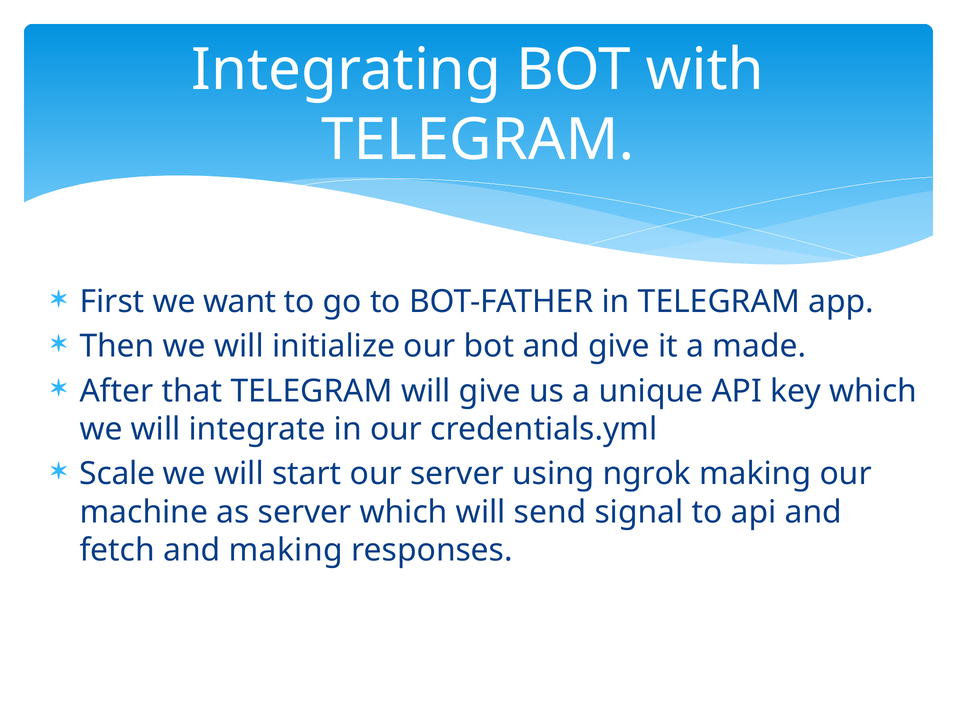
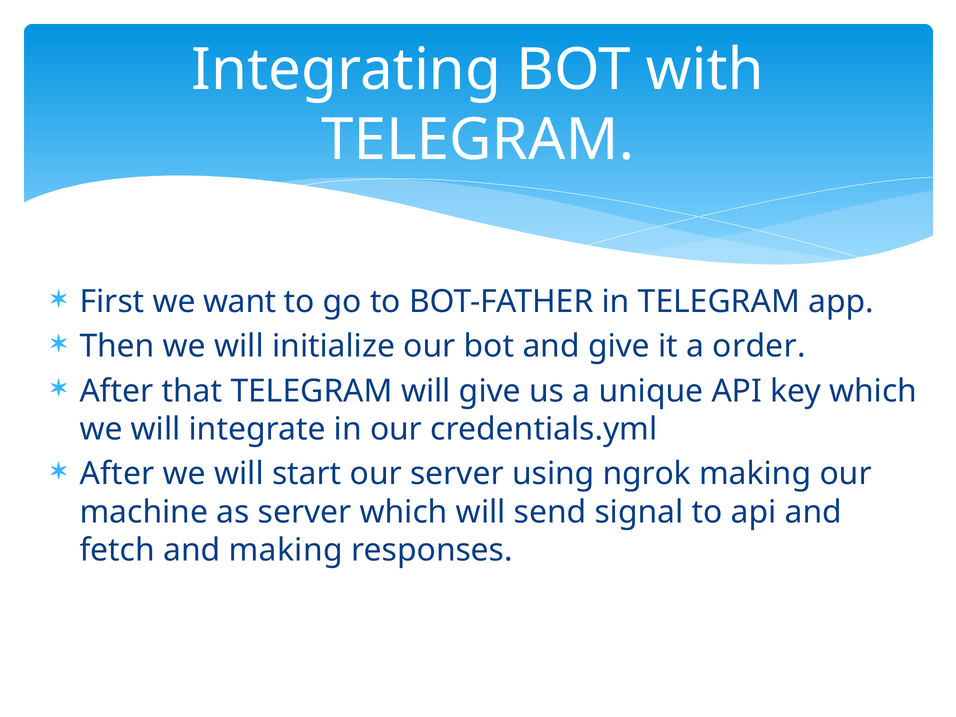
made: made -> order (759, 346)
Scale: Scale -> After (117, 474)
